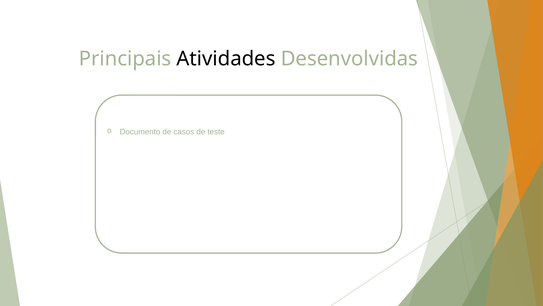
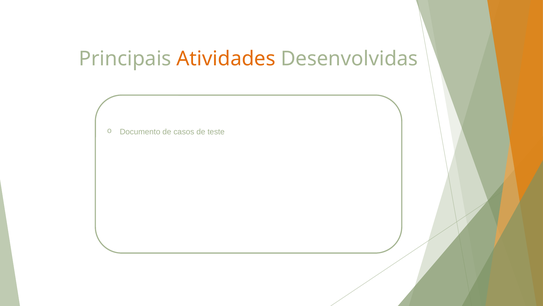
Atividades colour: black -> orange (226, 59)
